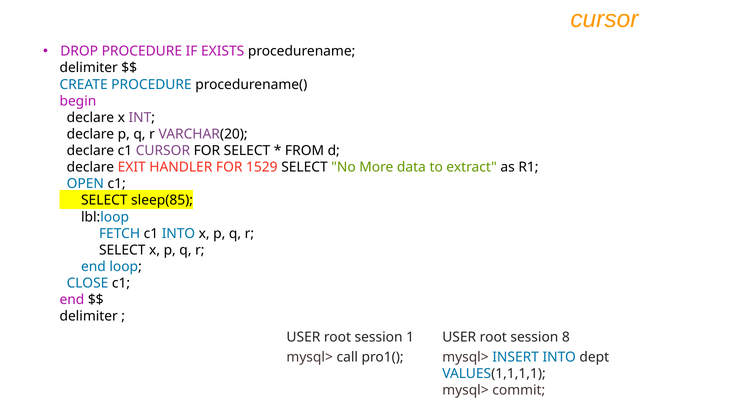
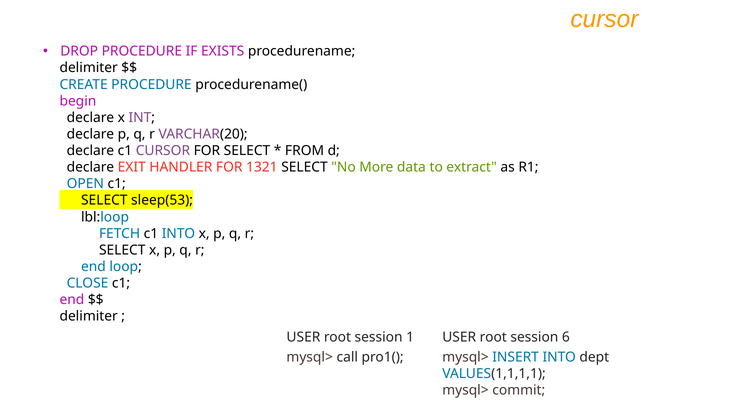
1529: 1529 -> 1321 (262, 167)
sleep(85: sleep(85 -> sleep(53 (162, 200)
8: 8 -> 6 (566, 337)
